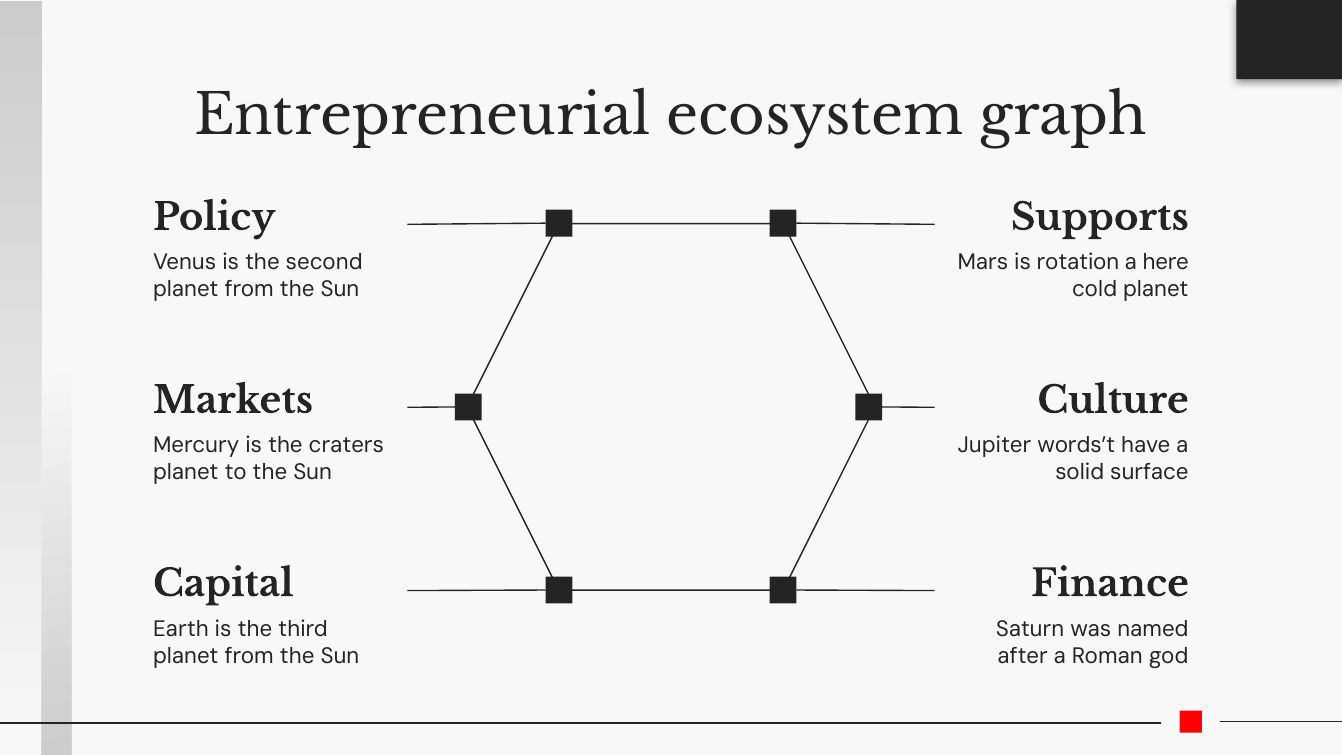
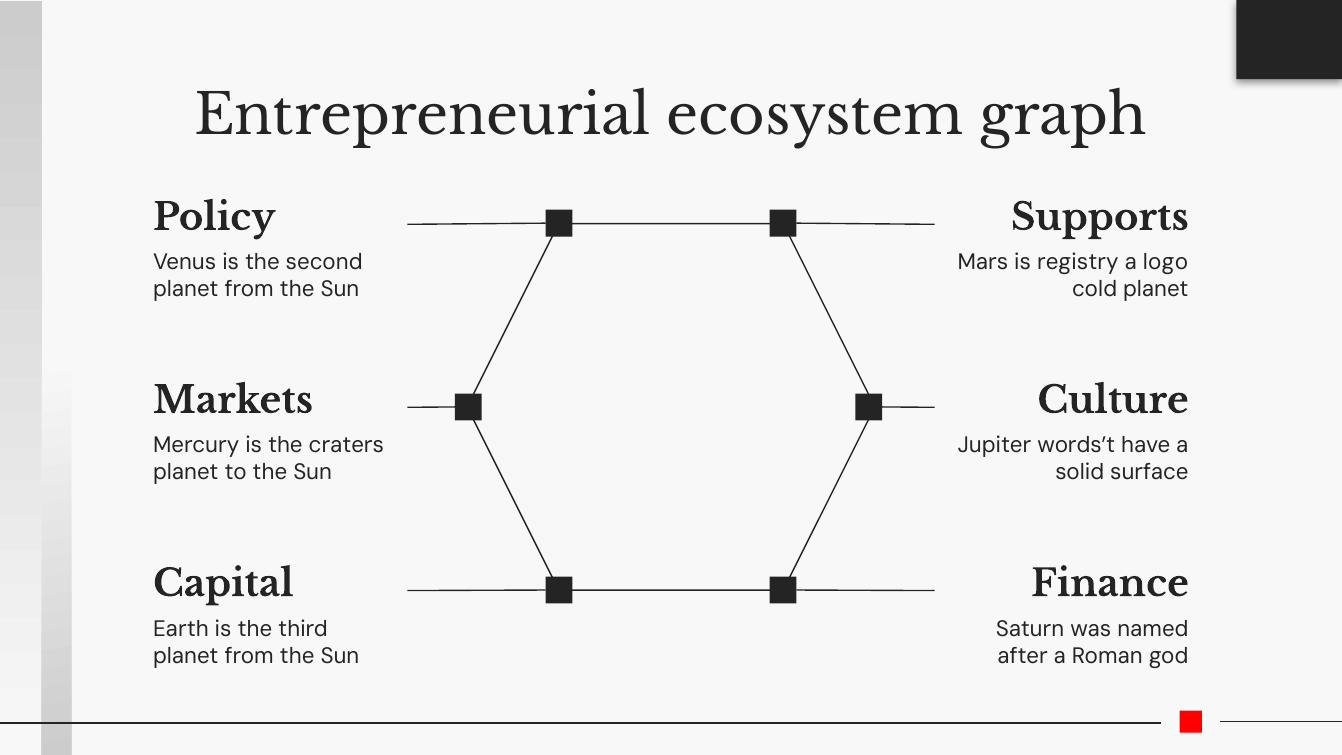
rotation: rotation -> registry (1078, 263)
here: here -> logo (1165, 263)
